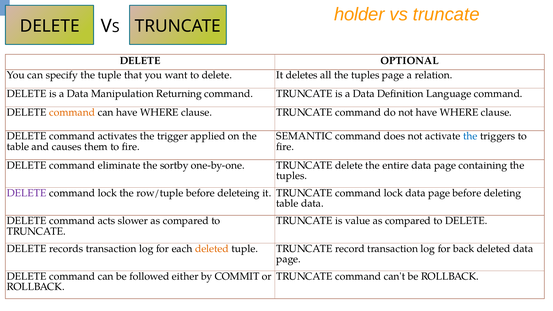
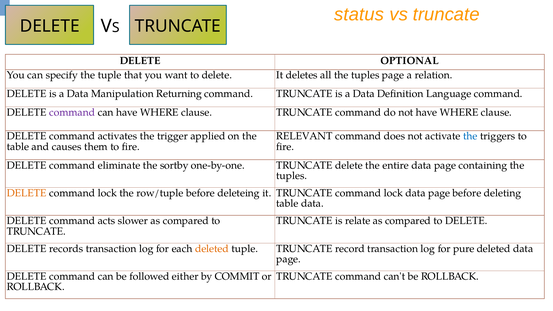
holder: holder -> status (359, 14)
command colour: orange -> purple (72, 112)
SEMANTIC: SEMANTIC -> RELEVANT (304, 136)
DELETE colour: purple -> orange (27, 193)
value: value -> relate (358, 221)
back: back -> pure (464, 249)
